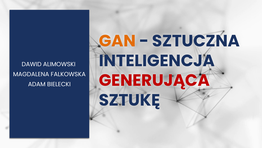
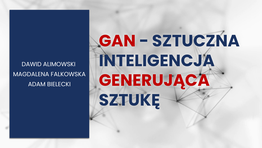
GAN colour: orange -> red (117, 41)
